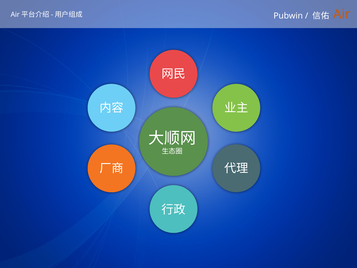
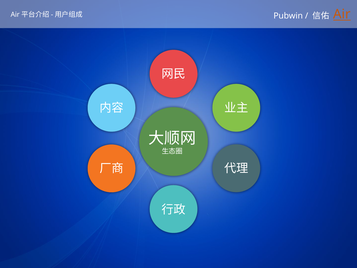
Air underline: none -> present (342, 14)
